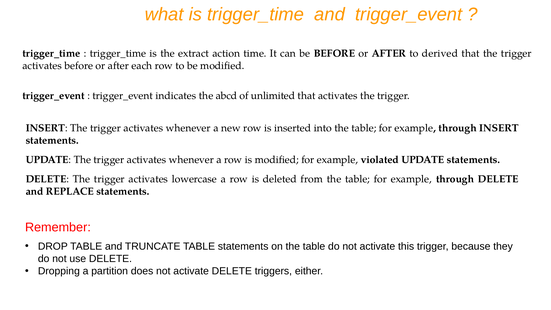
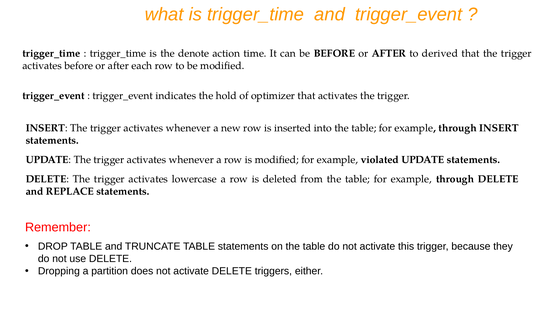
extract: extract -> denote (194, 53)
abcd: abcd -> hold (226, 96)
unlimited: unlimited -> optimizer (273, 96)
